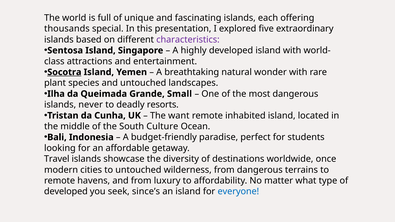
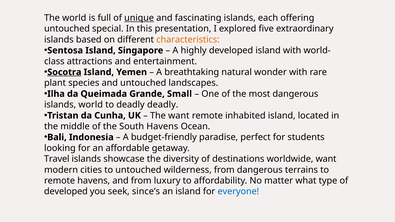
unique underline: none -> present (139, 18)
thousands: thousands -> untouched (67, 29)
characteristics colour: purple -> orange (188, 40)
islands never: never -> world (91, 105)
deadly resorts: resorts -> deadly (163, 105)
South Culture: Culture -> Havens (162, 126)
worldwide once: once -> want (326, 159)
